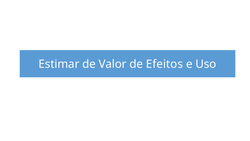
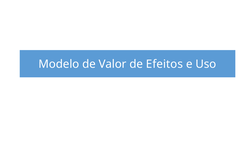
Estimar: Estimar -> Modelo (59, 64)
